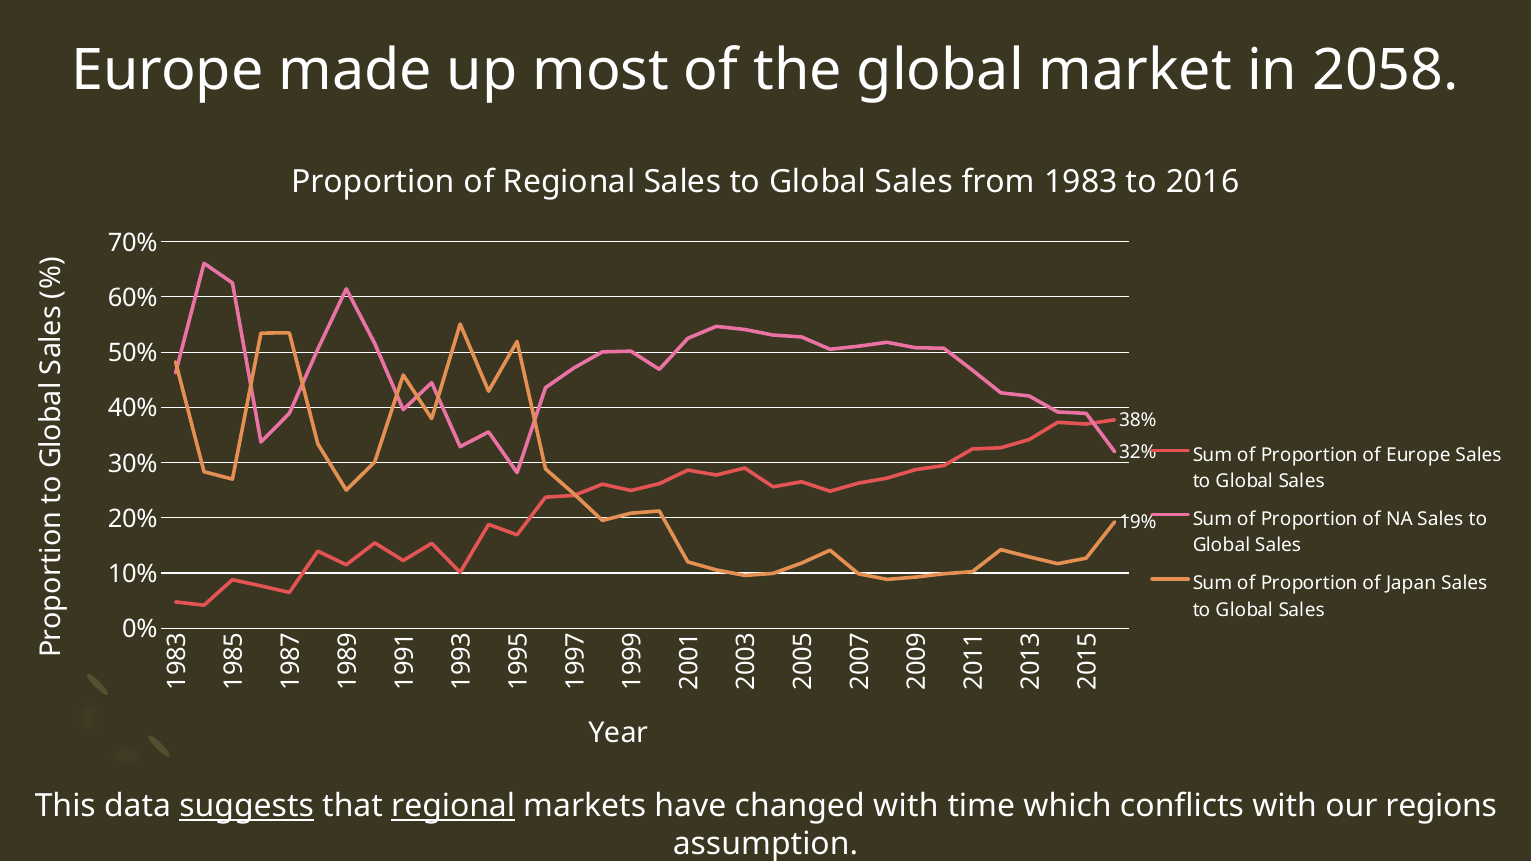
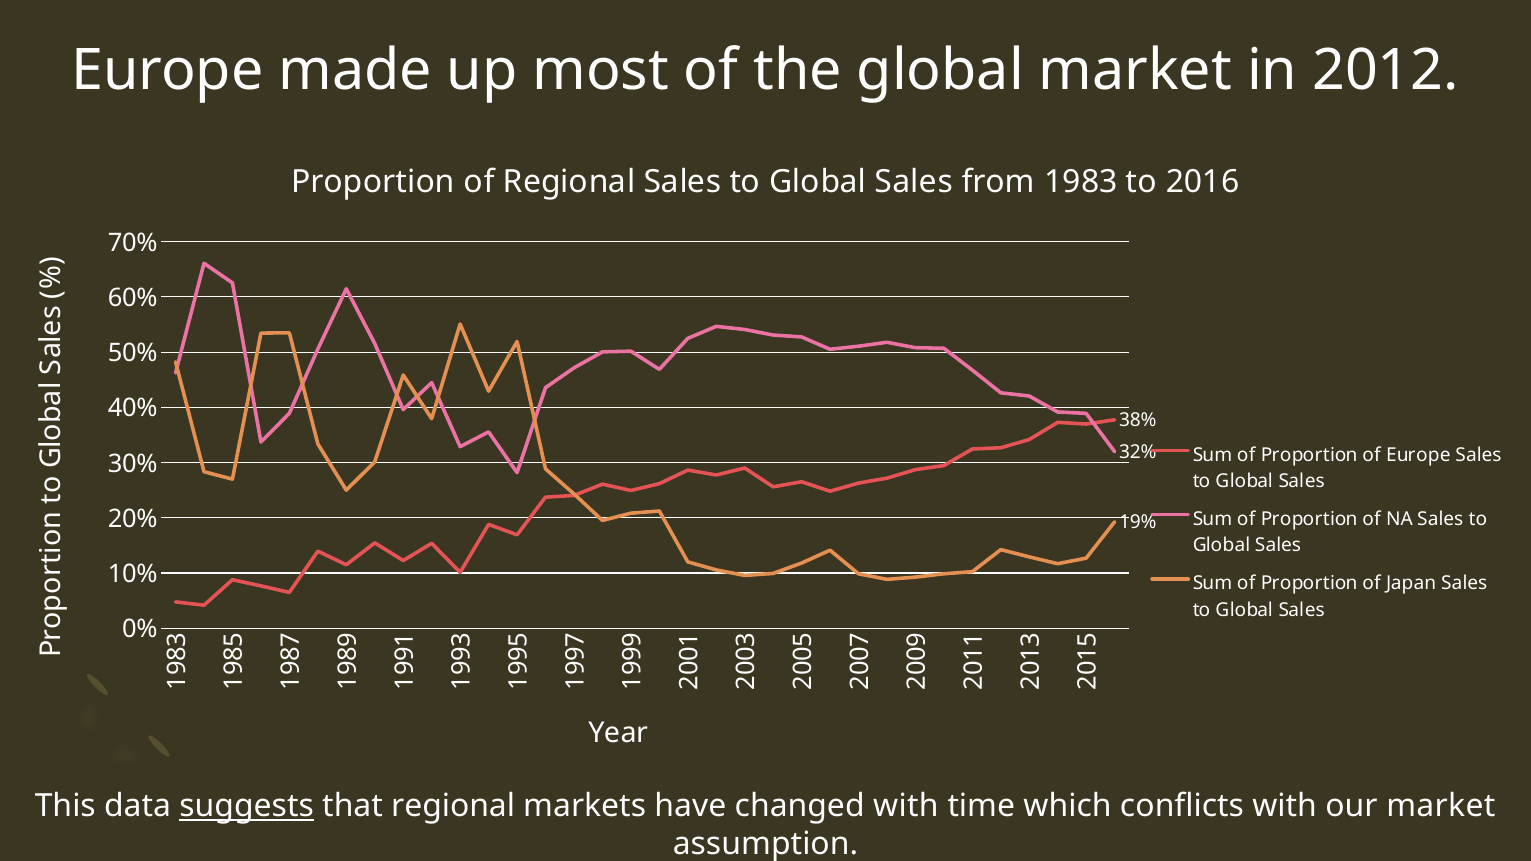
2058: 2058 -> 2012 (1386, 70)
regional underline: present -> none (453, 806)
our regions: regions -> market (1441, 806)
